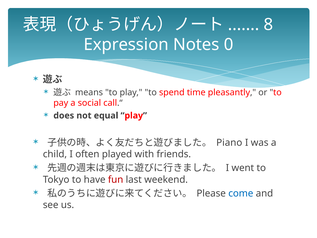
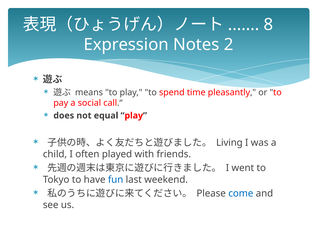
0: 0 -> 2 (229, 45)
Piano: Piano -> Living (229, 142)
fun colour: red -> blue (116, 179)
